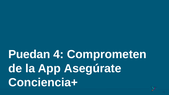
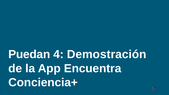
Comprometen: Comprometen -> Demostración (107, 54)
Asegúrate: Asegúrate -> Encuentra (93, 68)
